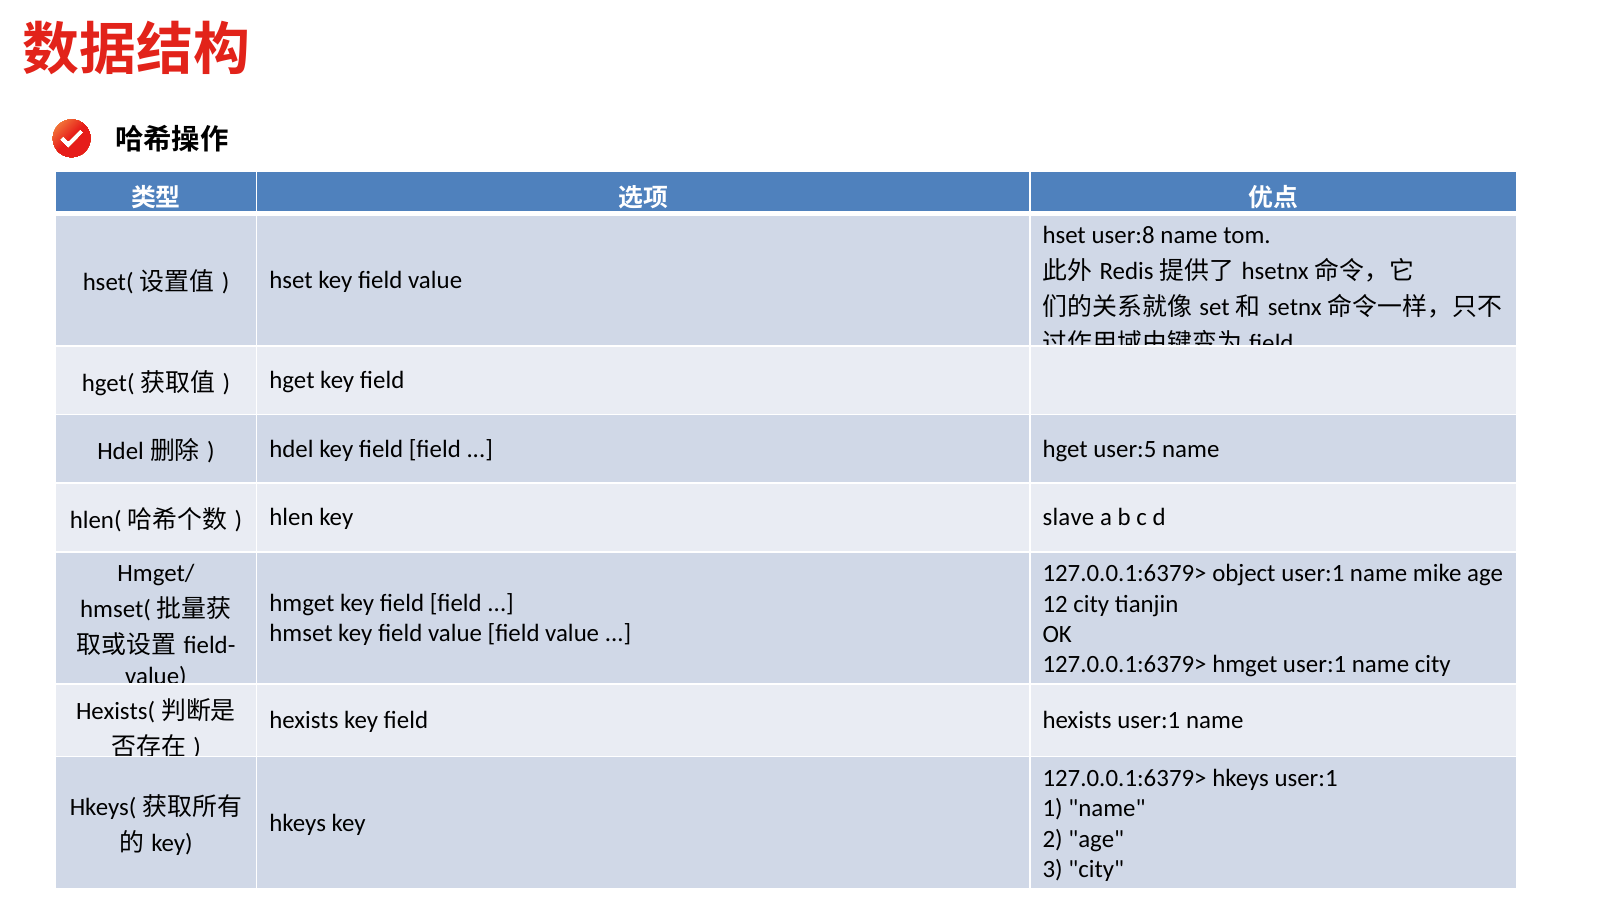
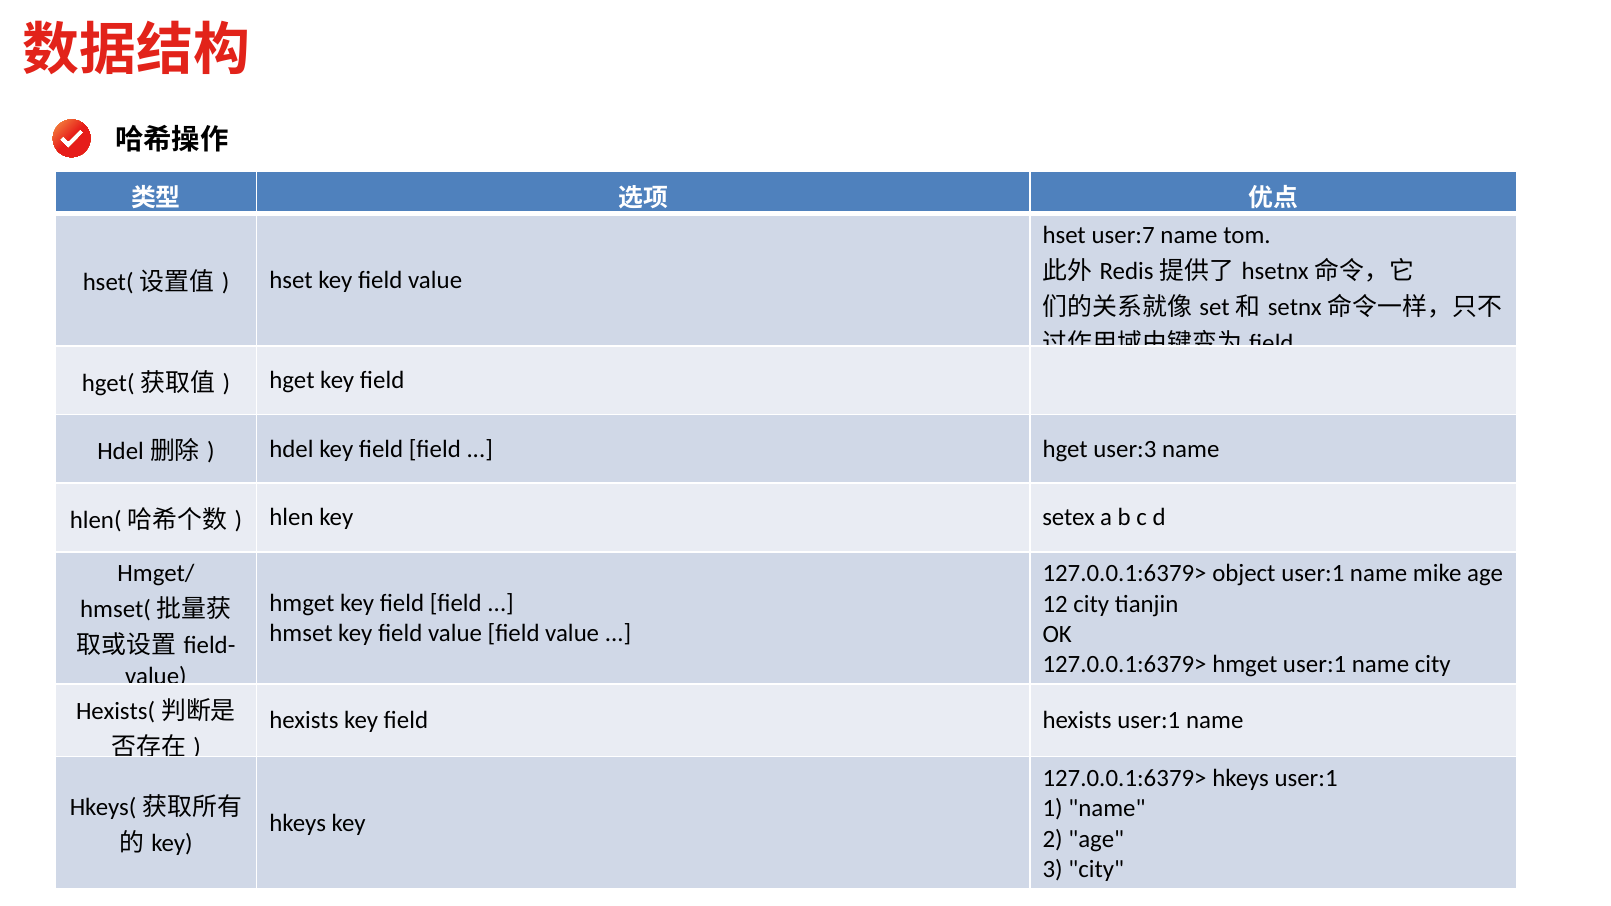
user:8: user:8 -> user:7 (1123, 236)
user:5: user:5 -> user:3 (1125, 449)
slave: slave -> setex (1069, 518)
